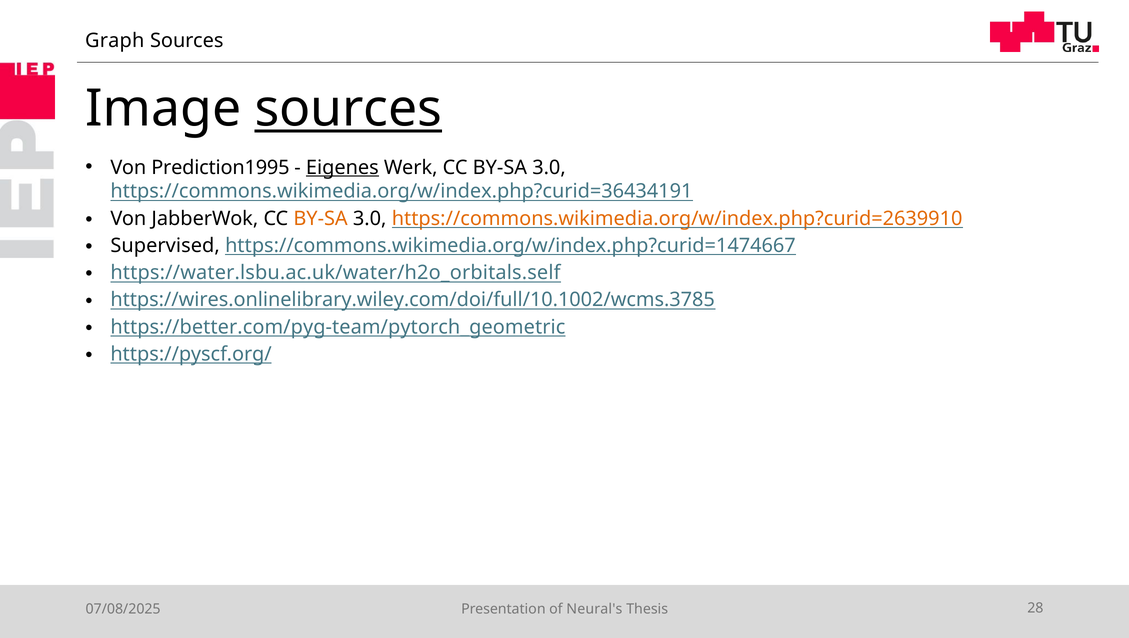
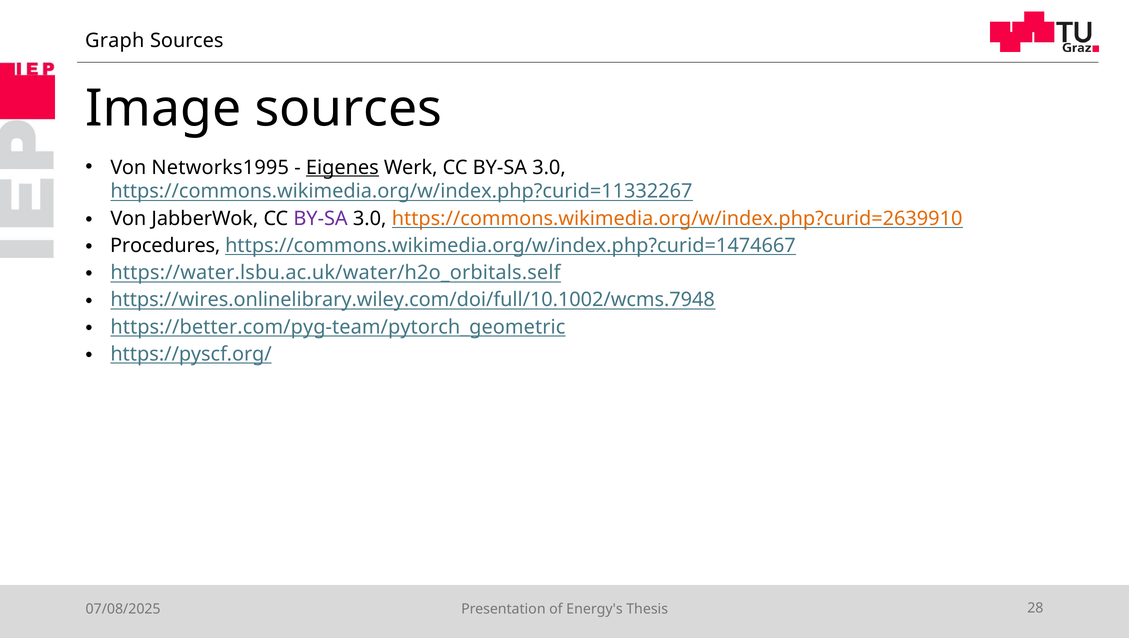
sources underline: present -> none (348, 109)
Prediction1995: Prediction1995 -> Networks1995 (220, 168)
https://commons.wikimedia.org/w/index.php?curid=36434191: https://commons.wikimedia.org/w/index.php?curid=36434191 -> https://commons.wikimedia.org/w/index.php?curid=11332267 (401, 191)
BY-SA colour: orange -> purple (321, 219)
Supervised: Supervised -> Procedures (165, 246)
https://wires.onlinelibrary.wiley.com/doi/full/10.1002/wcms.3785: https://wires.onlinelibrary.wiley.com/doi/full/10.1002/wcms.3785 -> https://wires.onlinelibrary.wiley.com/doi/full/10.1002/wcms.7948 (413, 300)
Neural's: Neural's -> Energy's (594, 610)
